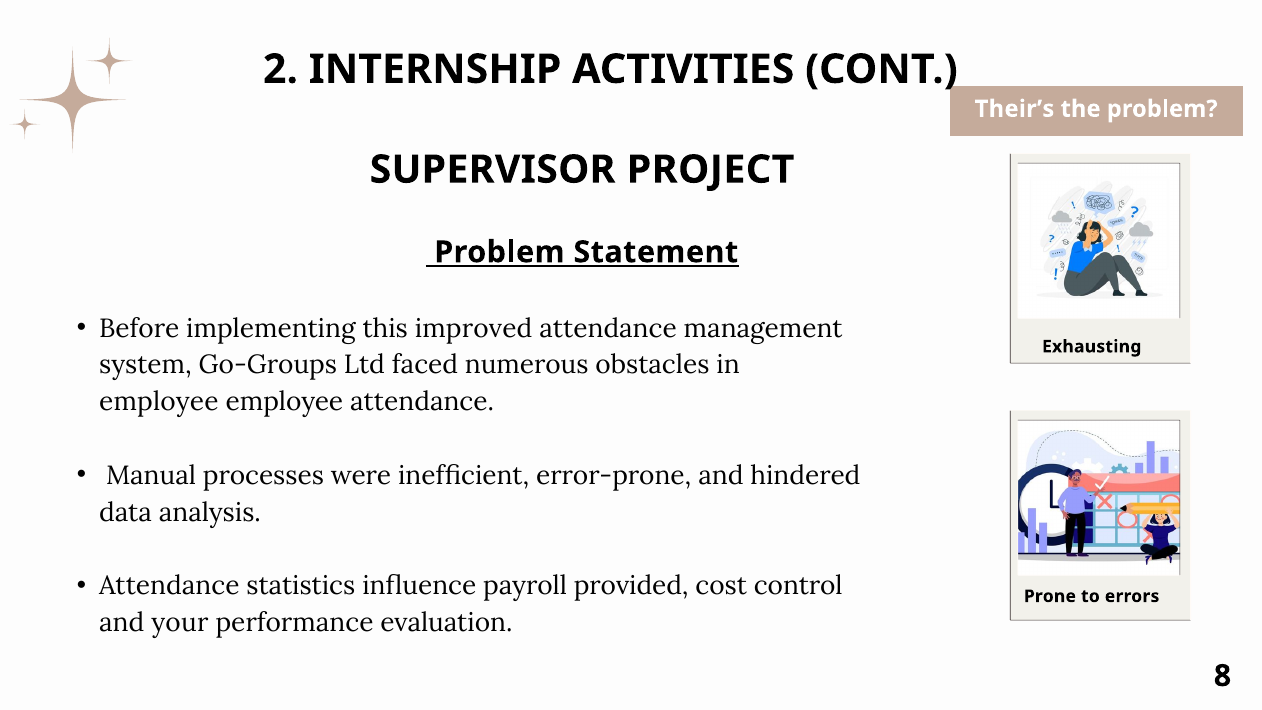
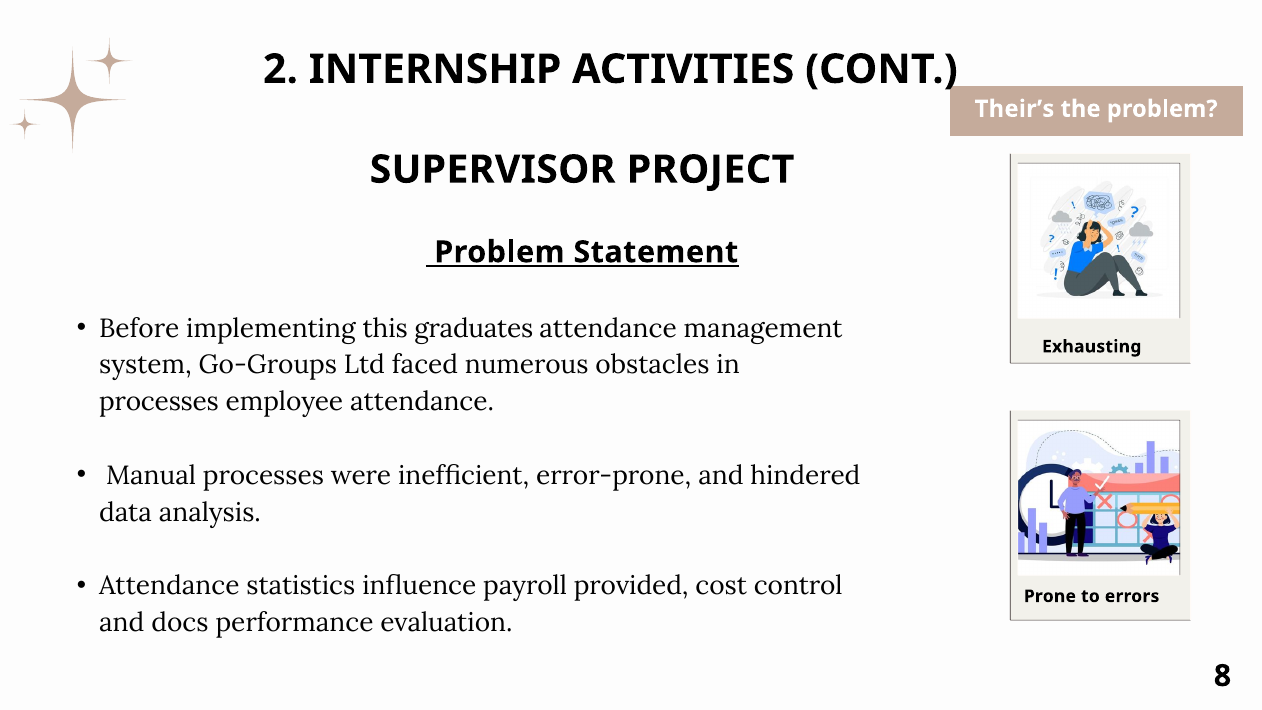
improved: improved -> graduates (474, 328)
employee: employee -> processes (159, 402)
your: your -> docs (180, 623)
